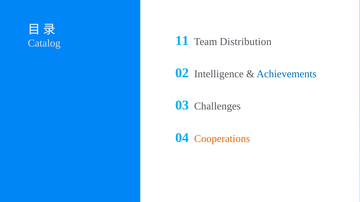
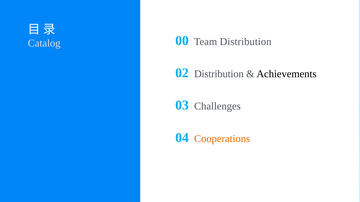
11: 11 -> 00 (182, 41)
02 Intelligence: Intelligence -> Distribution (219, 74)
Achievements colour: blue -> black (287, 74)
